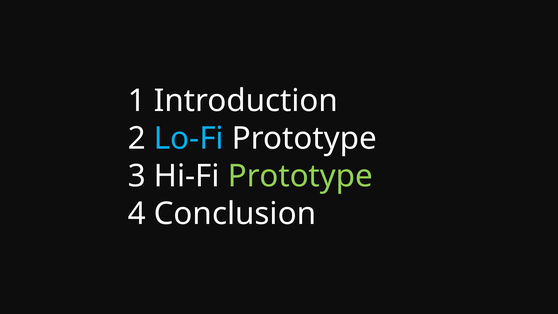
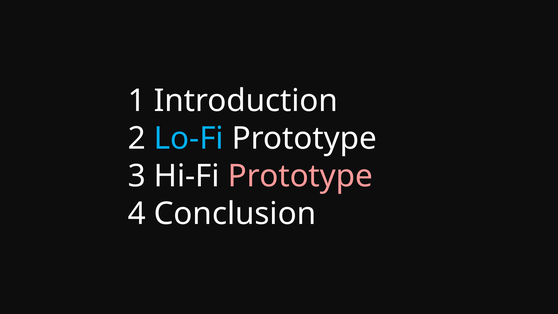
Prototype colour: light green -> pink (300, 176)
